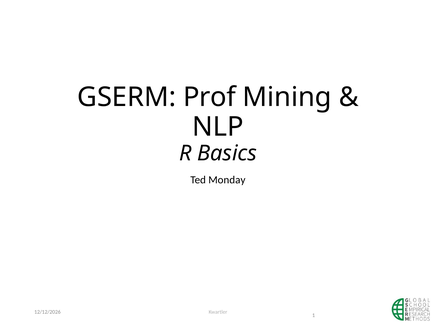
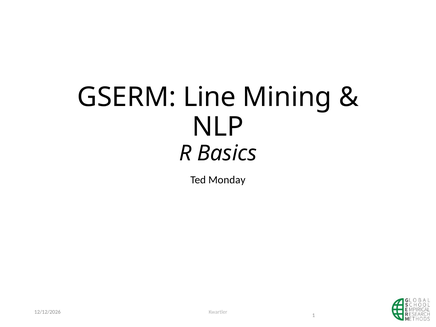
Prof: Prof -> Line (209, 97)
